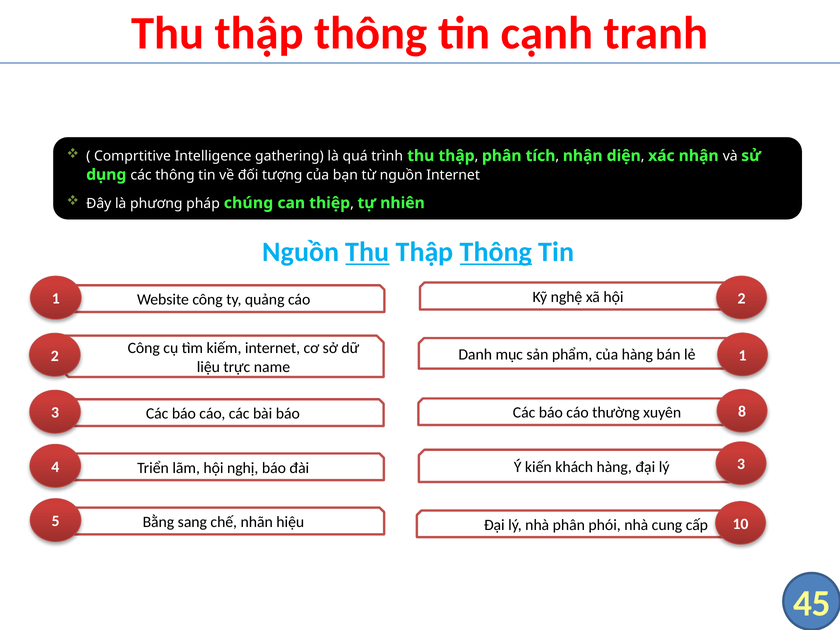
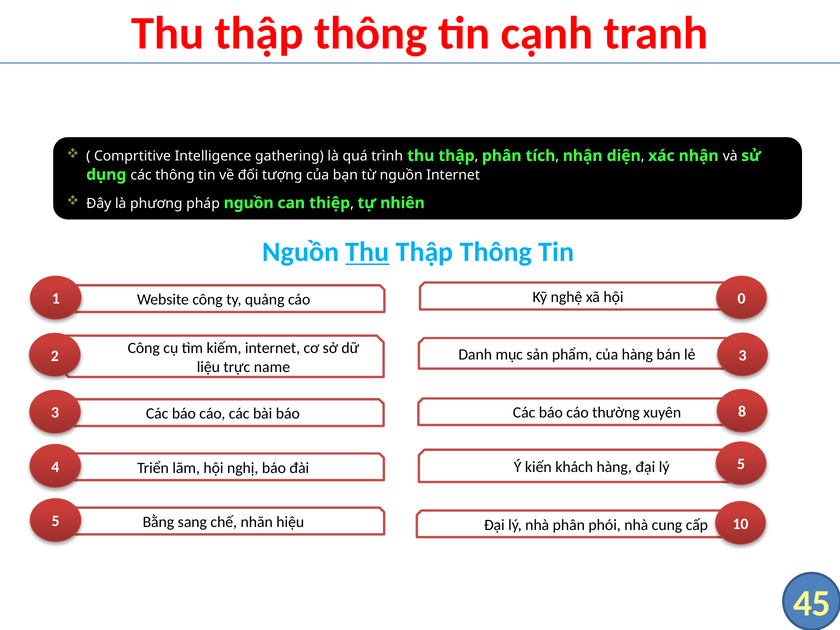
pháp chúng: chúng -> nguồn (249, 203)
Thông underline: present -> none (496, 252)
hội 2: 2 -> 0 (742, 299)
lẻ 1: 1 -> 3 (743, 355)
lý 3: 3 -> 5 (741, 464)
